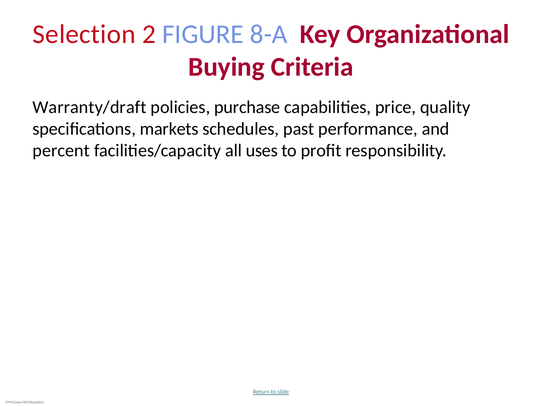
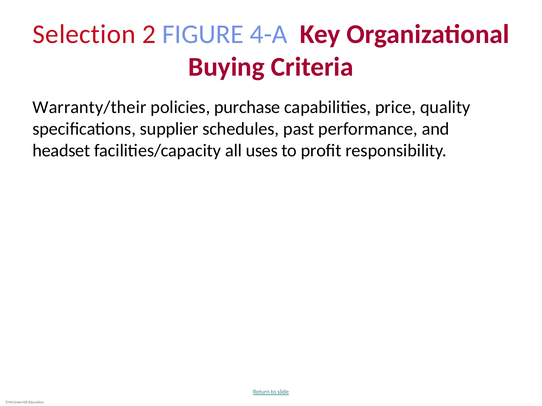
8-A: 8-A -> 4-A (269, 34)
Warranty/draft: Warranty/draft -> Warranty/their (89, 107)
markets: markets -> supplier (169, 129)
percent: percent -> headset (61, 151)
